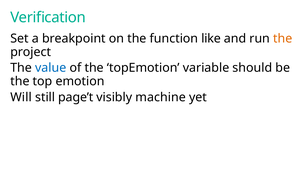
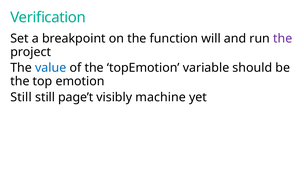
like: like -> will (211, 39)
the colour: orange -> purple (283, 39)
Will: Will -> Still (21, 97)
